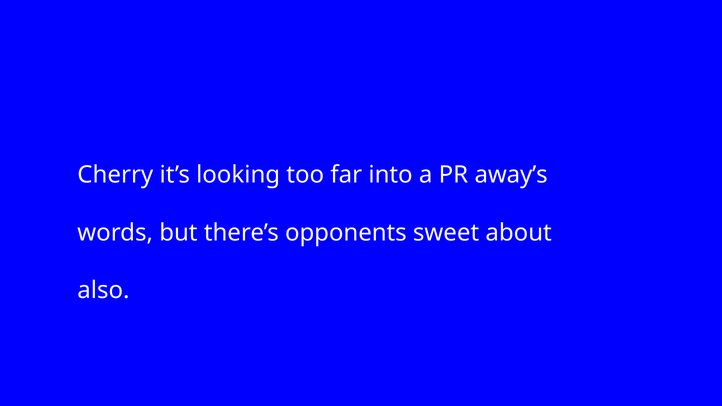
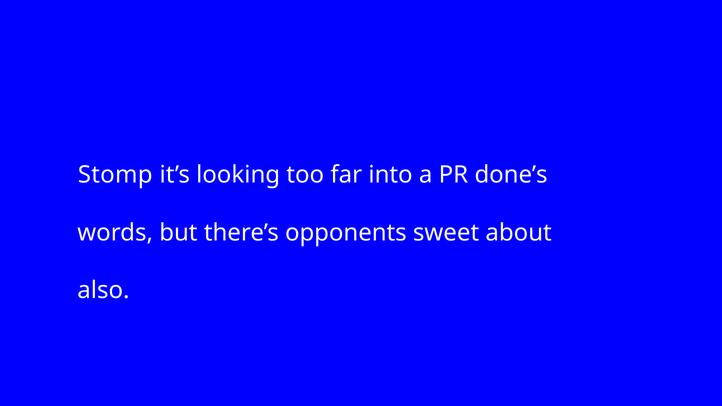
Cherry: Cherry -> Stomp (115, 175)
away’s: away’s -> done’s (511, 175)
